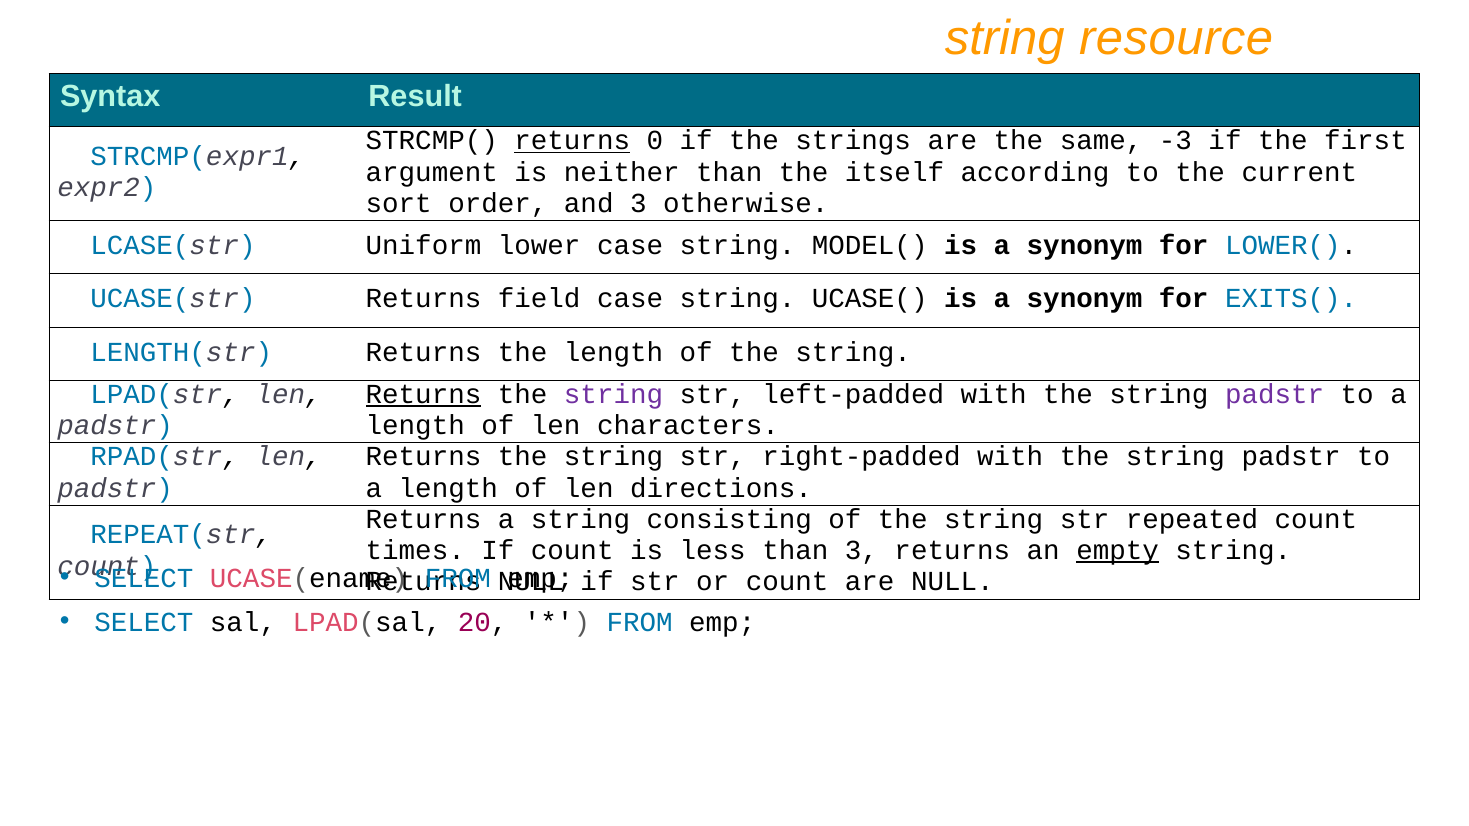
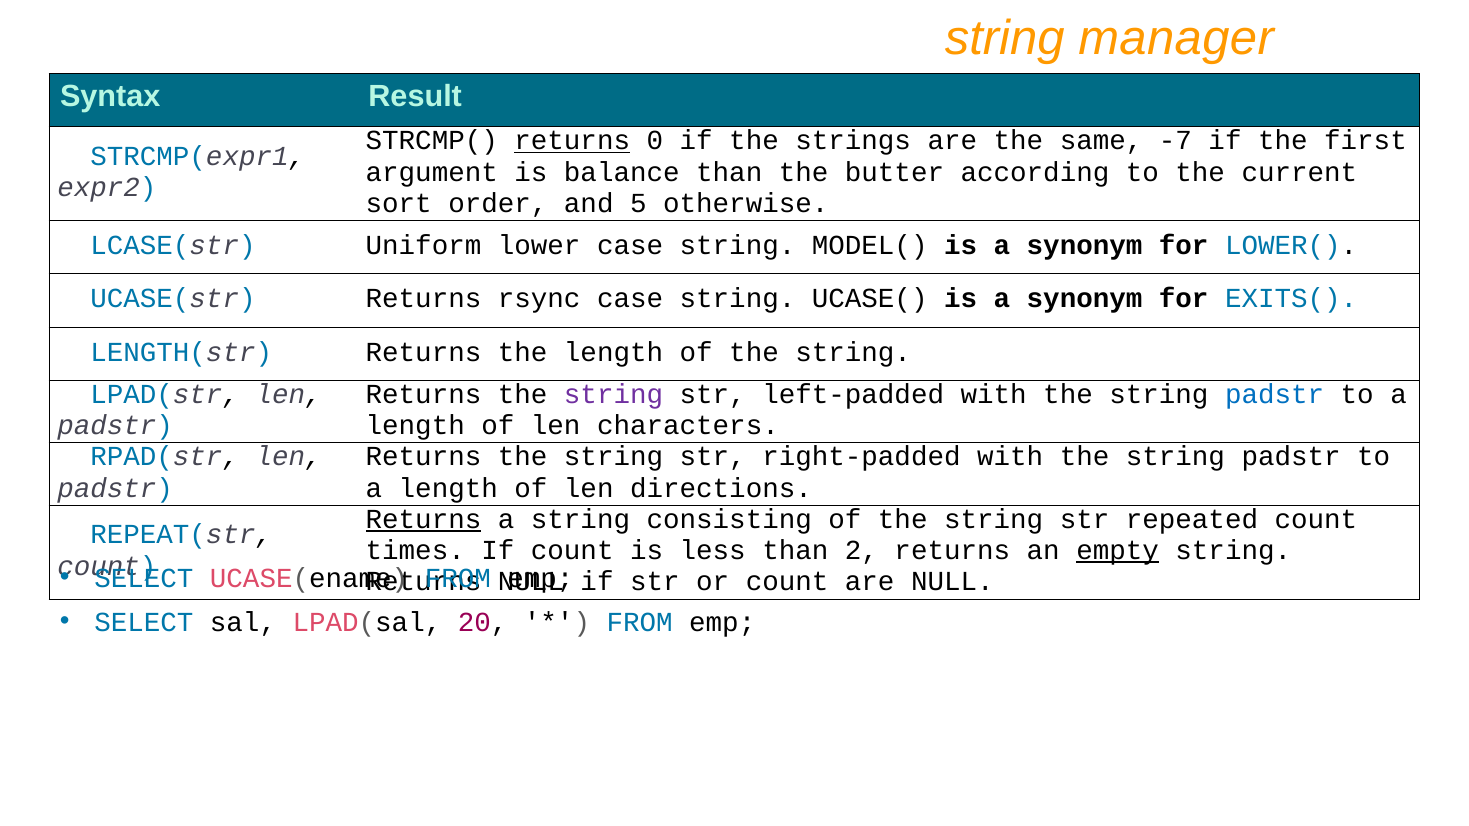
resource: resource -> manager (1176, 38)
-3: -3 -> -7 (1175, 141)
neither: neither -> balance (622, 172)
itself: itself -> butter (894, 172)
and 3: 3 -> 5 (638, 203)
field: field -> rsync (539, 299)
Returns underline: present -> none (423, 394)
padstr colour: purple -> blue (1275, 394)
Returns underline: none -> present (423, 519)
than 3: 3 -> 2 (861, 551)
